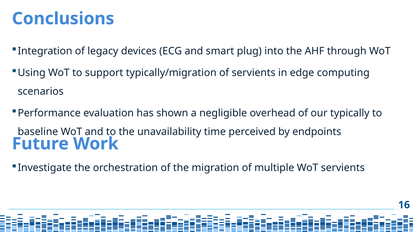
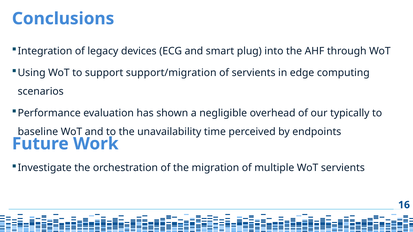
typically/migration: typically/migration -> support/migration (171, 73)
